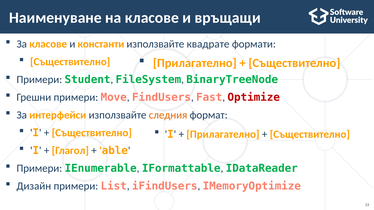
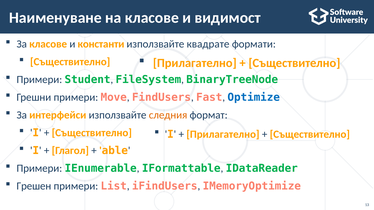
връщащи: връщащи -> видимост (228, 18)
Optimize colour: red -> blue (254, 97)
Дизайн: Дизайн -> Грешен (34, 186)
